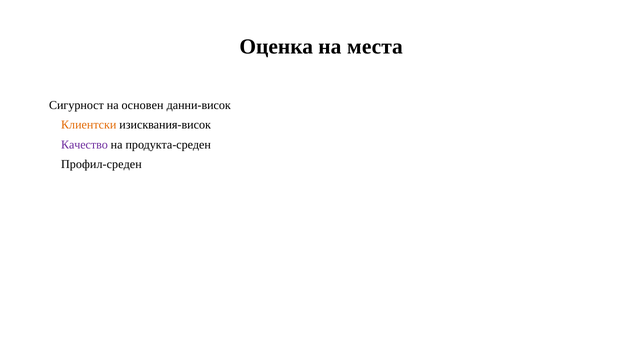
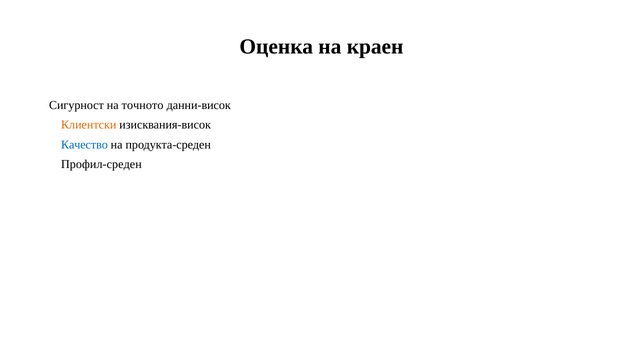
места: места -> краен (375, 47)
основен: основен -> точното (143, 105)
Качество colour: purple -> blue (84, 145)
